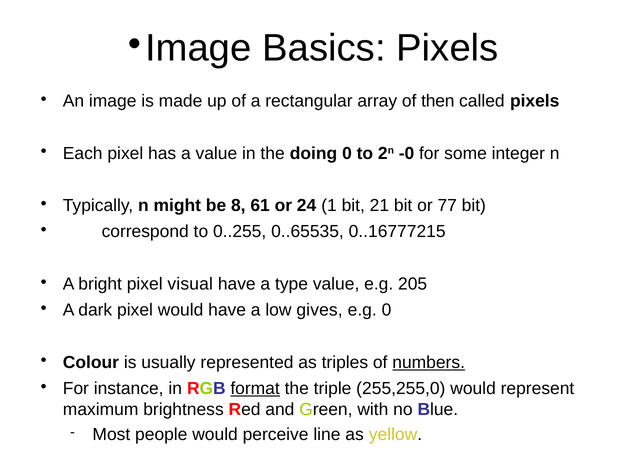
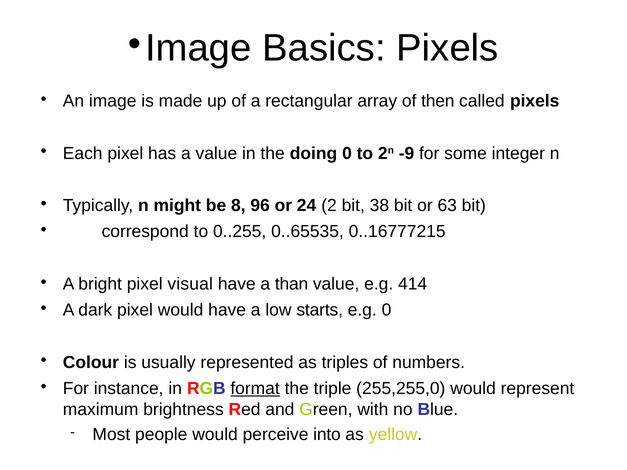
-0: -0 -> -9 (407, 153)
61: 61 -> 96 (260, 206)
1: 1 -> 2 (329, 206)
21: 21 -> 38 (379, 206)
77: 77 -> 63 (447, 206)
type: type -> than (292, 284)
205: 205 -> 414 (413, 284)
gives: gives -> starts (320, 310)
numbers underline: present -> none (429, 363)
line: line -> into (327, 435)
